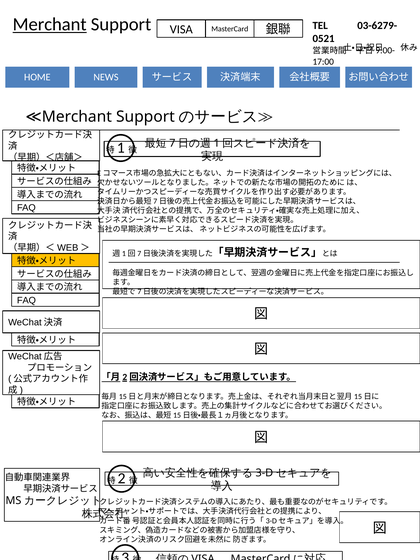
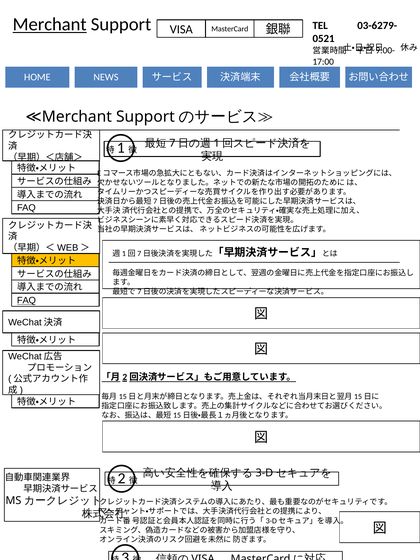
FAQ underline: none -> present (26, 300)
